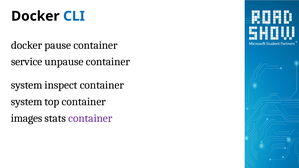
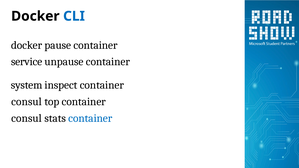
system: system -> consul (27, 102)
images: images -> consul (27, 118)
container colour: purple -> blue (90, 118)
